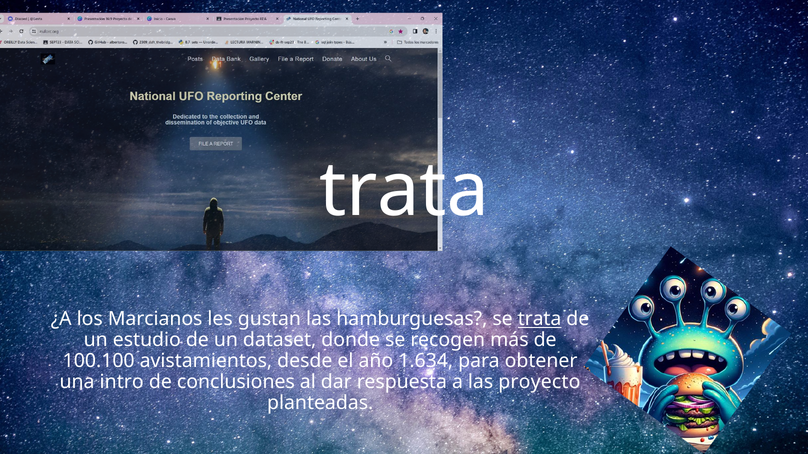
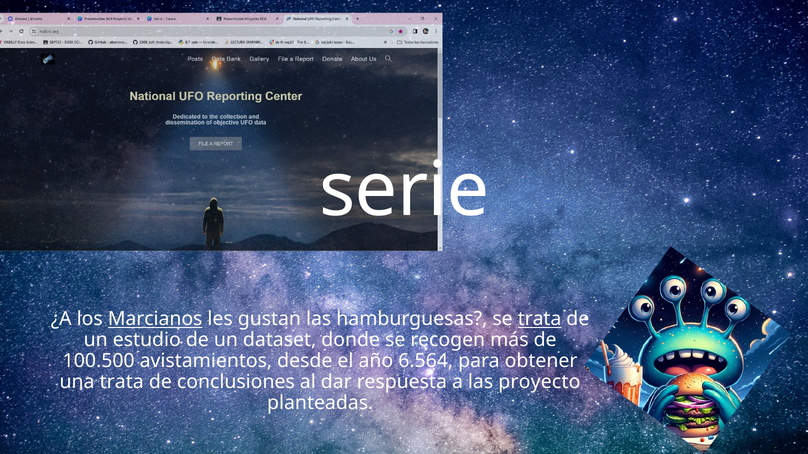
trata: trata -> serie (404, 191)
Marcianos underline: none -> present (155, 319)
100.100: 100.100 -> 100.500 (99, 361)
1.634: 1.634 -> 6.564 (426, 361)
una intro: intro -> trata (122, 382)
